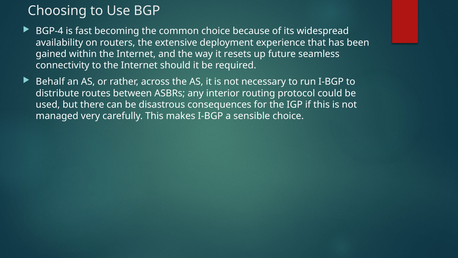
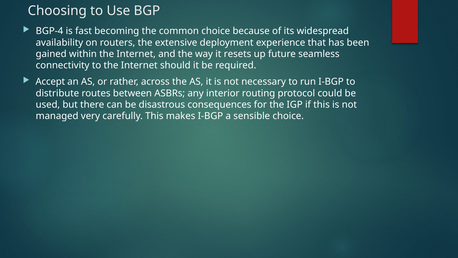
Behalf: Behalf -> Accept (50, 82)
